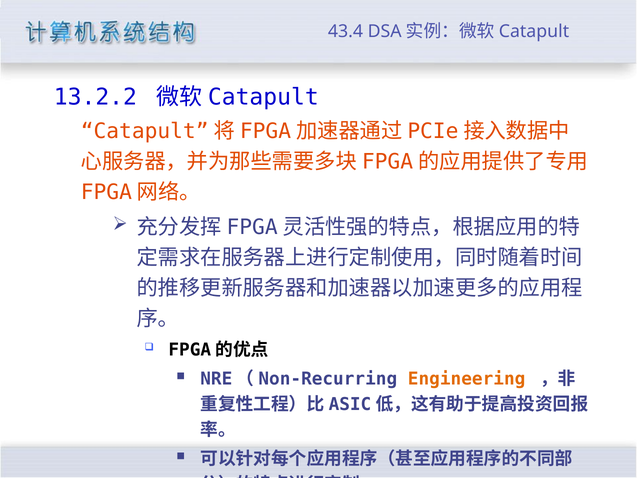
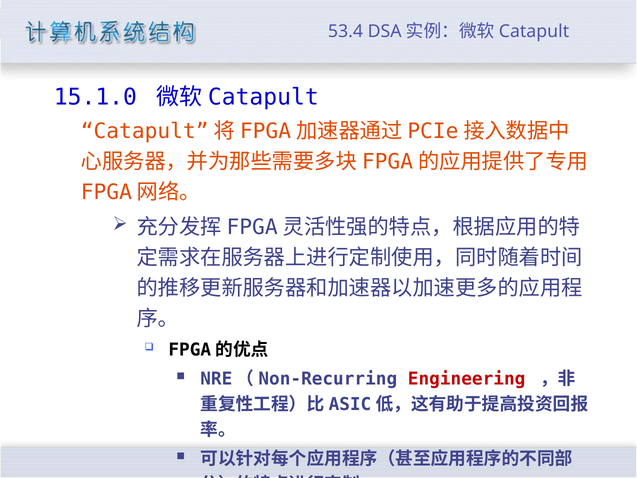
43.4: 43.4 -> 53.4 (346, 31)
13.2.2: 13.2.2 -> 15.1.0 (95, 97)
Engineering colour: orange -> red (467, 378)
